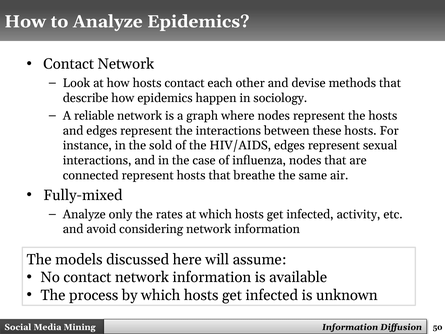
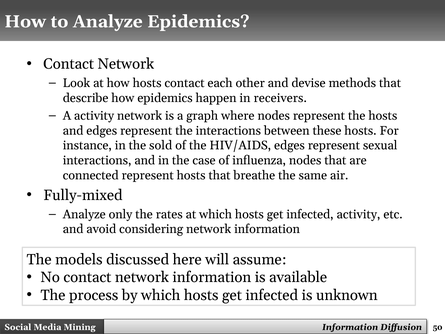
sociology: sociology -> receivers (280, 98)
A reliable: reliable -> activity (94, 116)
